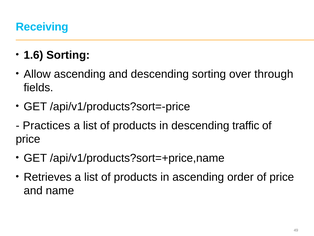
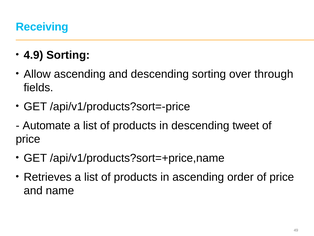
1.6: 1.6 -> 4.9 (33, 55)
Practices: Practices -> Automate (47, 125)
traffic: traffic -> tweet (246, 125)
